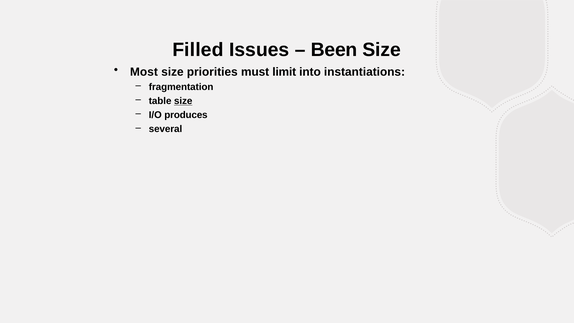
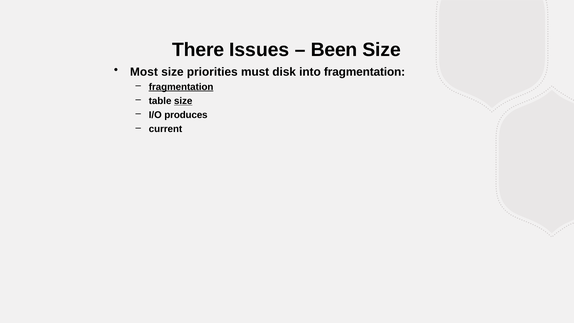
Filled: Filled -> There (198, 50)
limit: limit -> disk (284, 72)
into instantiations: instantiations -> fragmentation (365, 72)
fragmentation underline: none -> present (181, 87)
several: several -> current (165, 129)
